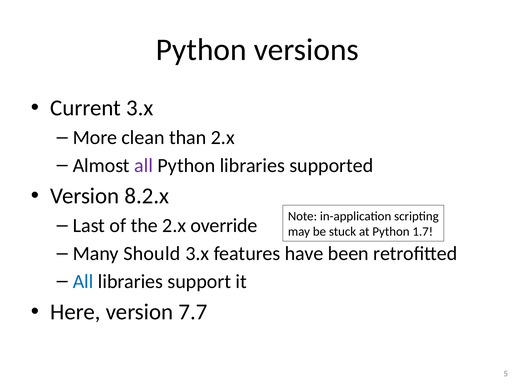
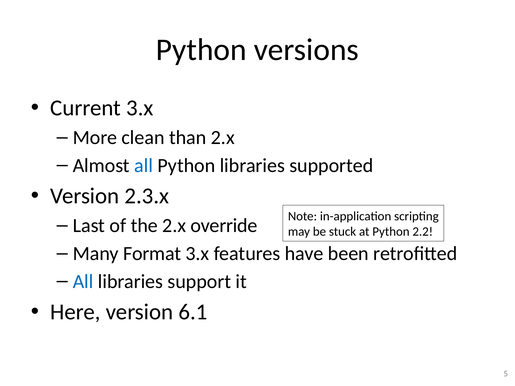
all colour: purple -> blue (144, 166)
8.2.x: 8.2.x -> 2.3.x (147, 196)
1.7: 1.7 -> 2.2 (423, 232)
Should: Should -> Format (152, 254)
7.7: 7.7 -> 6.1 (193, 312)
